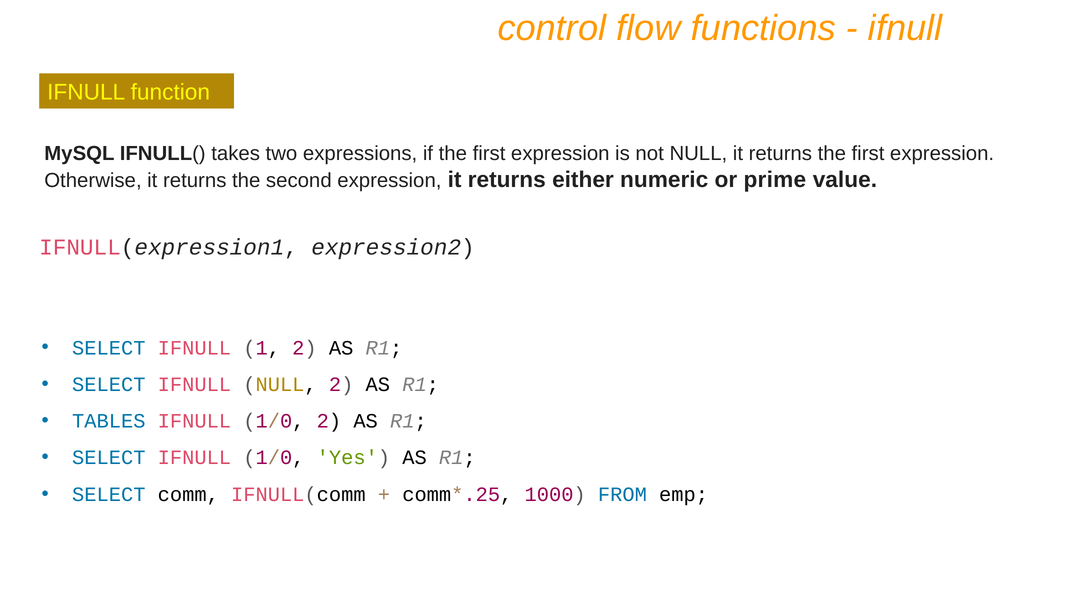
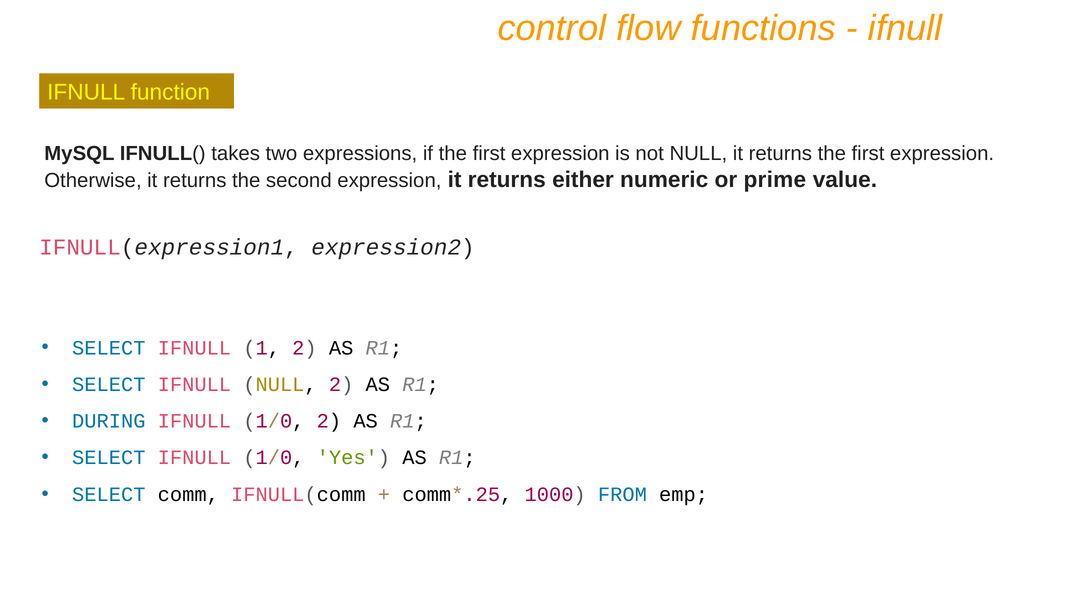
TABLES: TABLES -> DURING (109, 421)
